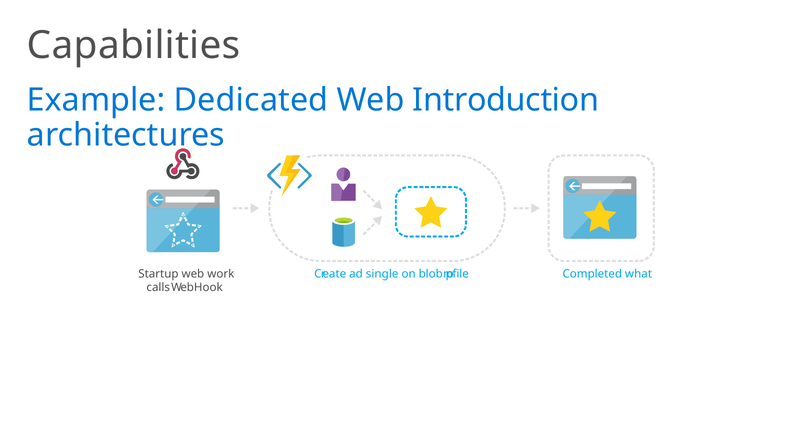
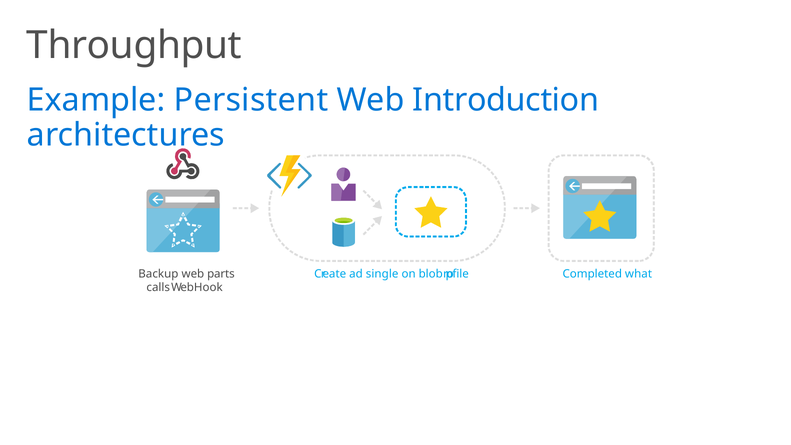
Capabilities: Capabilities -> Throughput (134, 45)
Dedicated: Dedicated -> Persistent (251, 100)
Startup: Startup -> Backup (158, 274)
work: work -> parts (221, 274)
